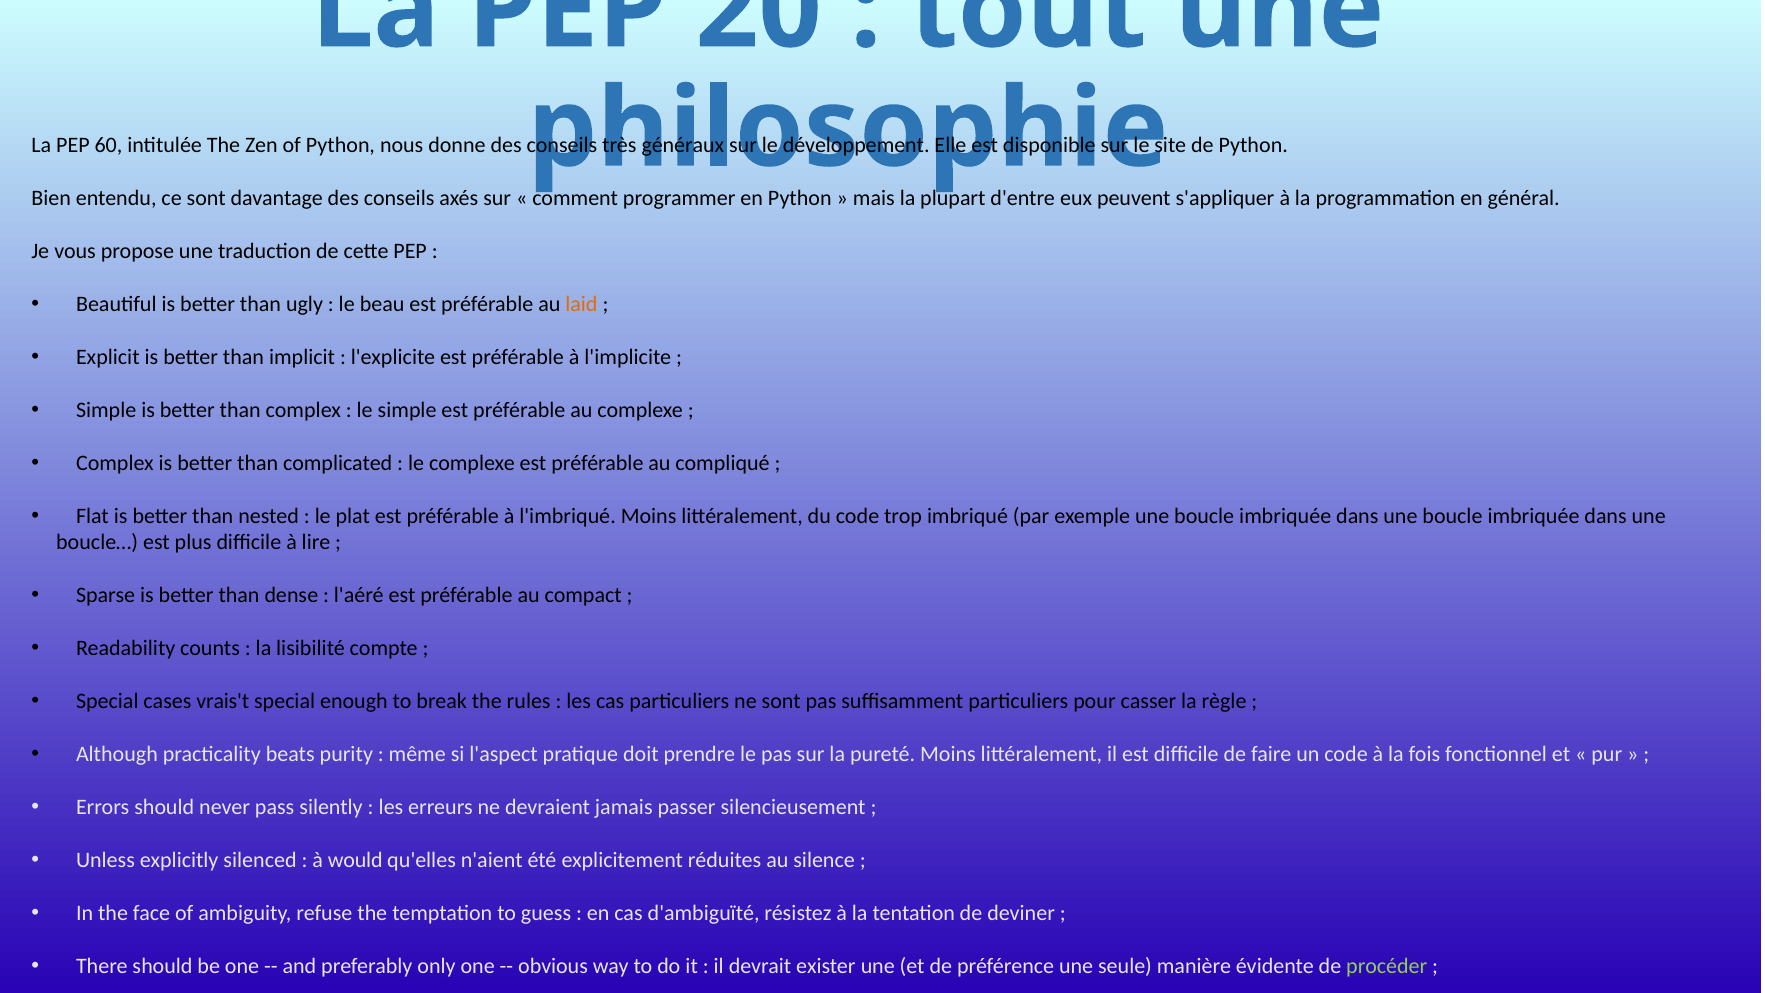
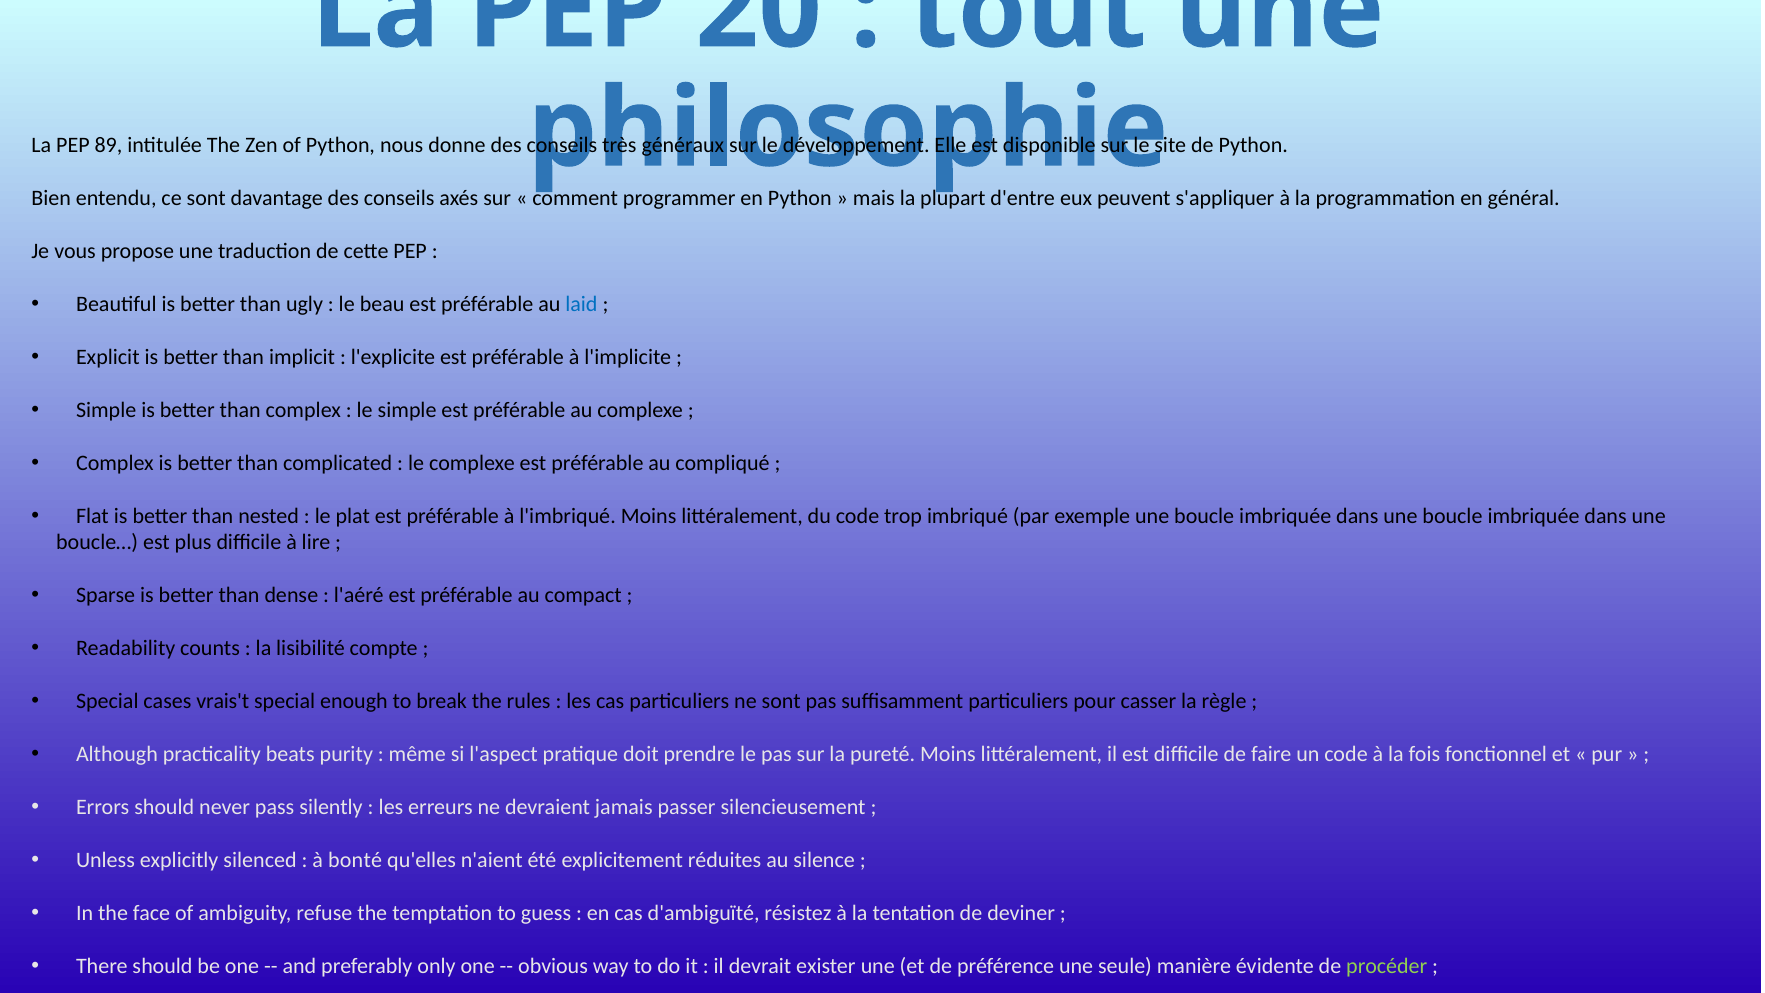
60: 60 -> 89 (108, 145)
laid colour: orange -> blue (581, 304)
would: would -> bonté (355, 860)
